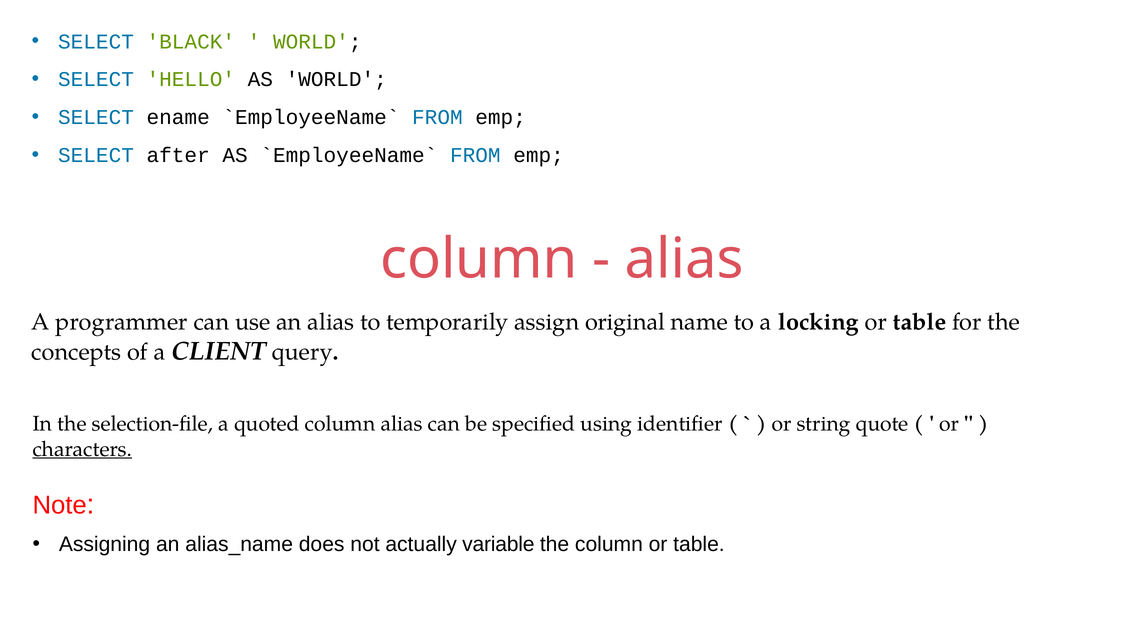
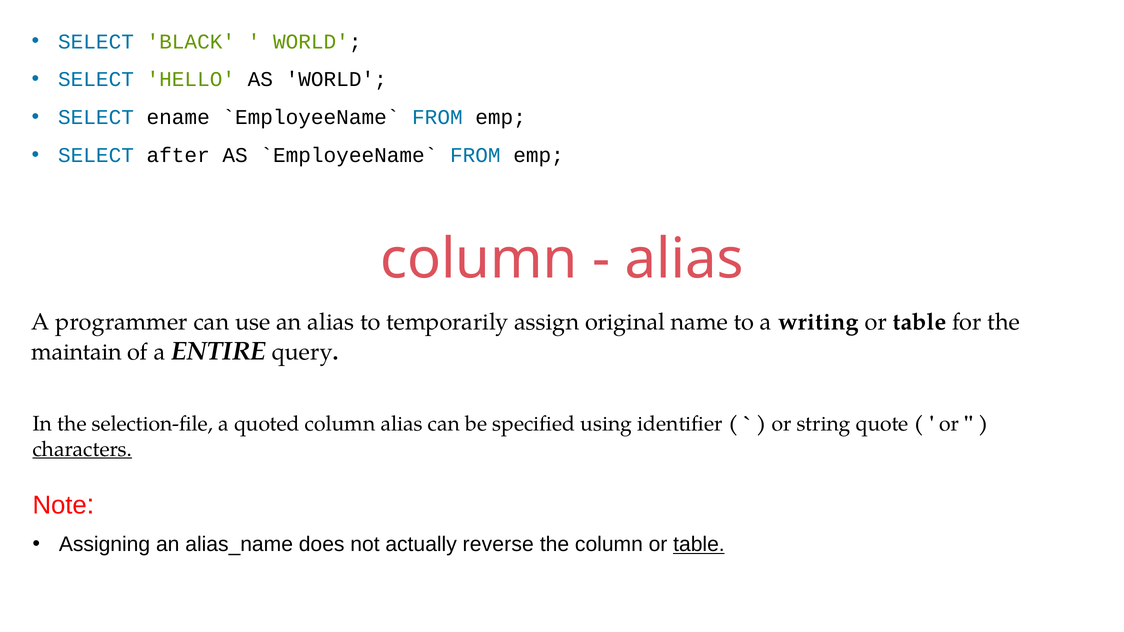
locking: locking -> writing (818, 322)
concepts: concepts -> maintain (77, 352)
CLIENT: CLIENT -> ENTIRE (219, 352)
variable: variable -> reverse (498, 545)
table underline: none -> present (699, 545)
